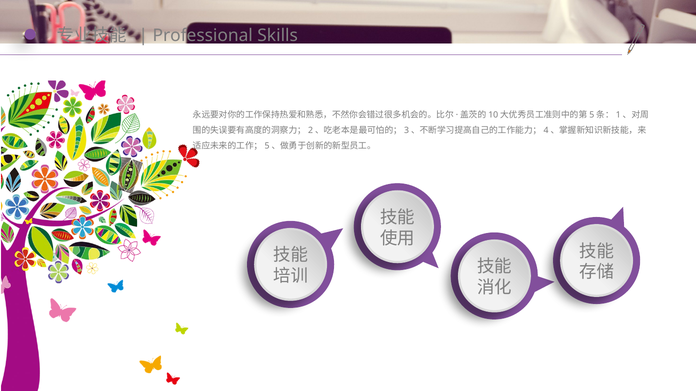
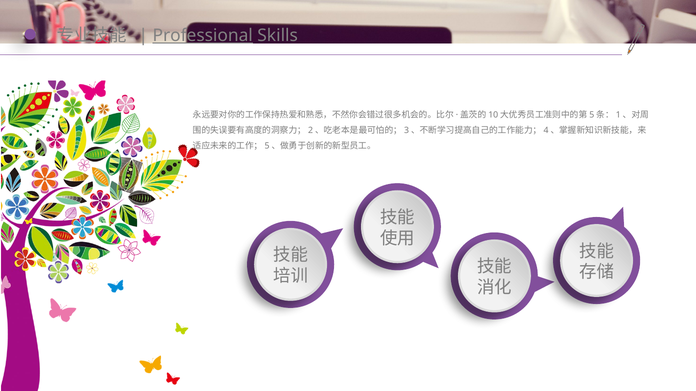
Professional underline: none -> present (203, 35)
